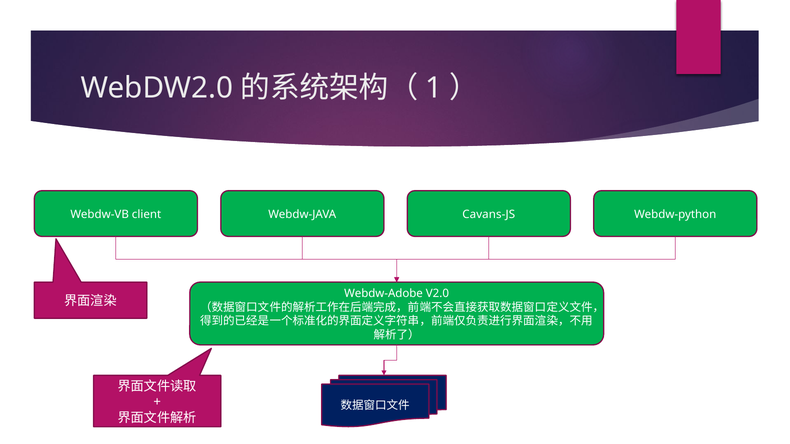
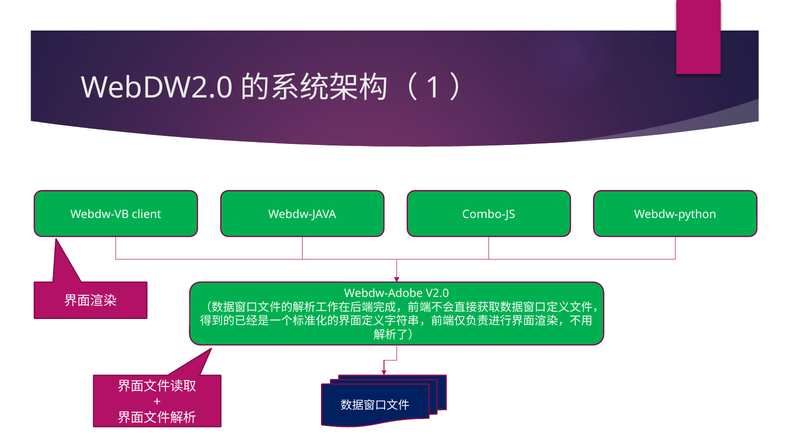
Cavans-JS: Cavans-JS -> Combo-JS (489, 215)
